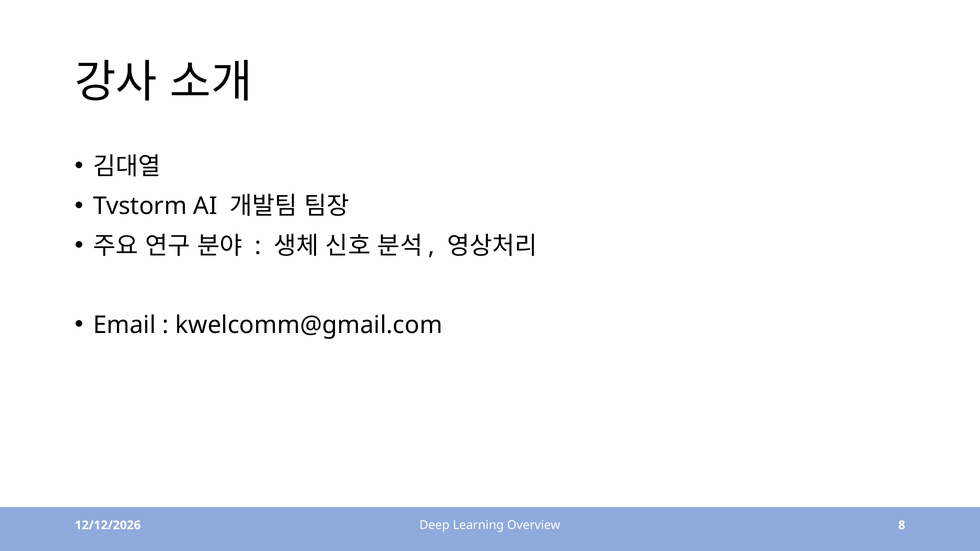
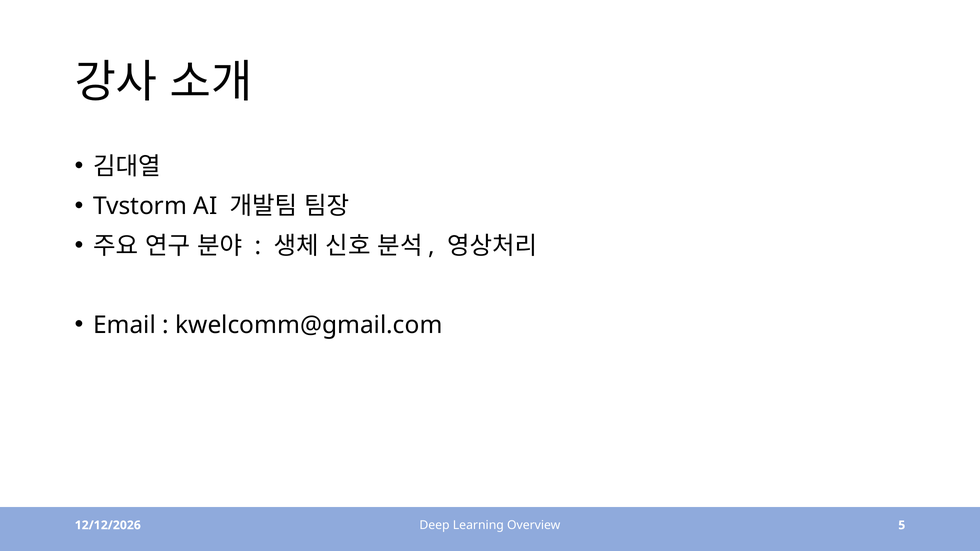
8: 8 -> 5 (902, 525)
